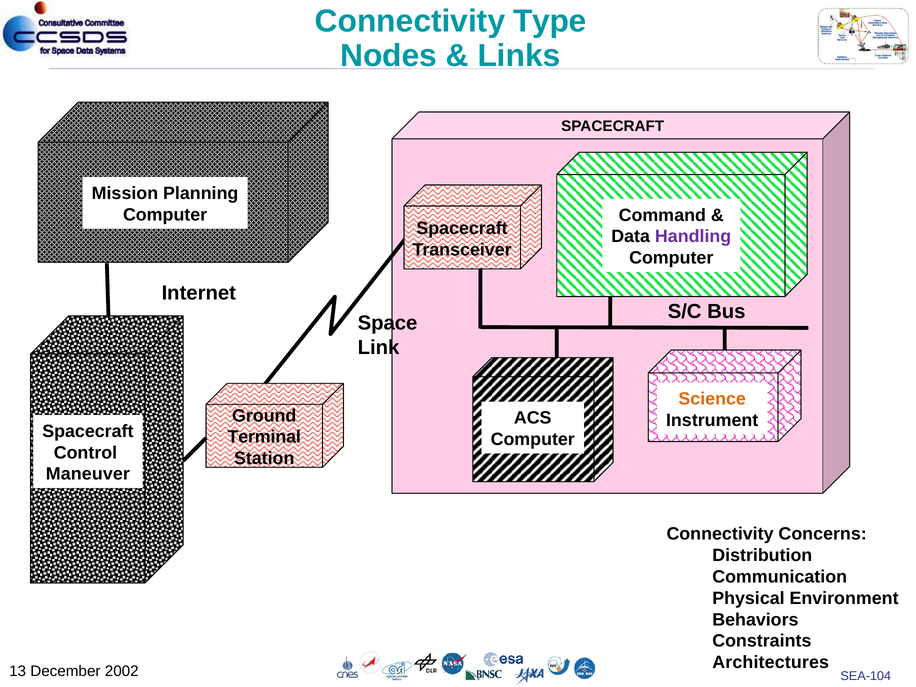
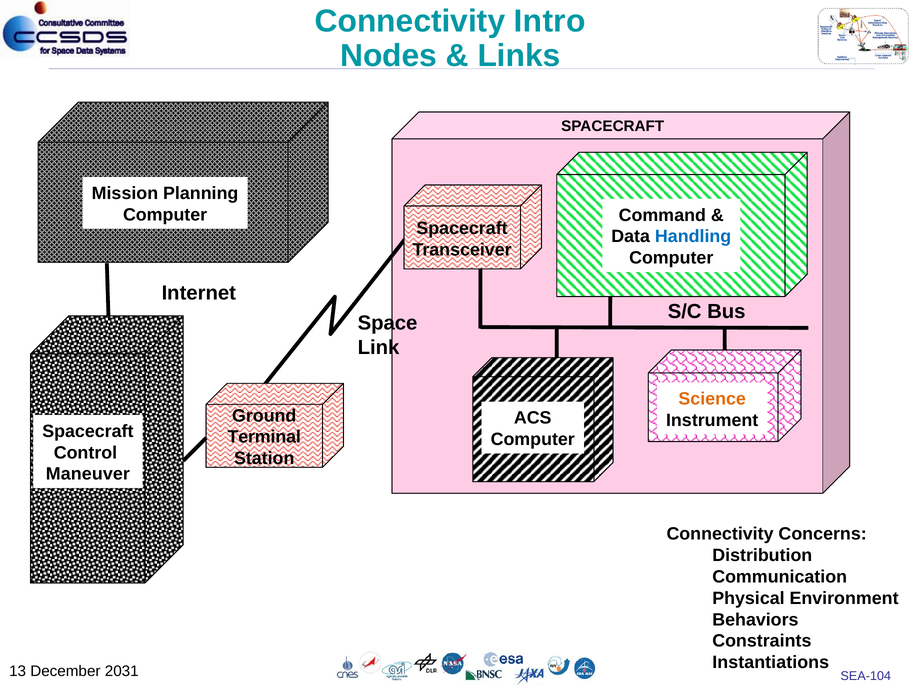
Type: Type -> Intro (550, 21)
Handling colour: purple -> blue (693, 237)
Architectures: Architectures -> Instantiations (771, 662)
2002: 2002 -> 2031 (122, 671)
